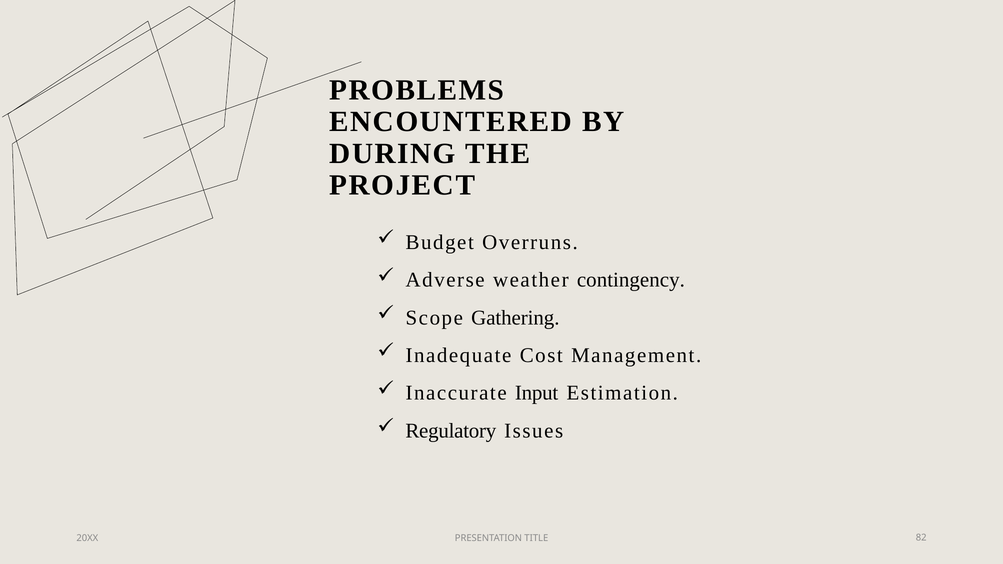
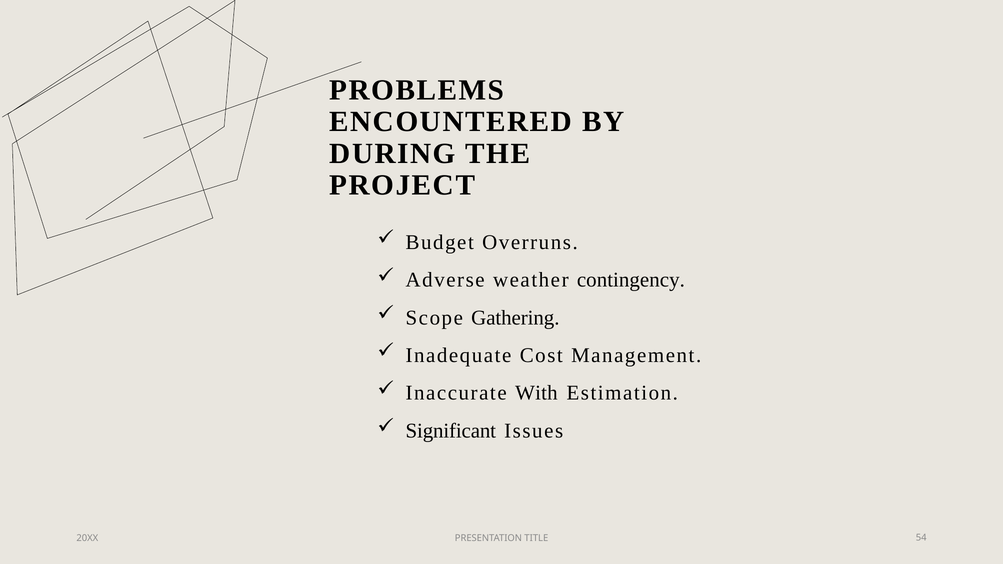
Input: Input -> With (536, 393)
Regulatory: Regulatory -> Significant (451, 431)
82: 82 -> 54 (921, 538)
